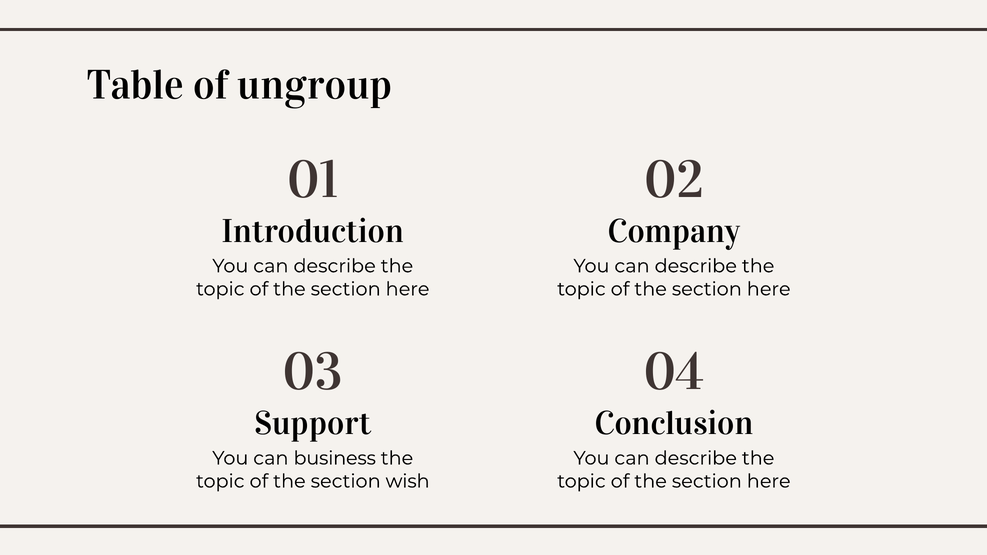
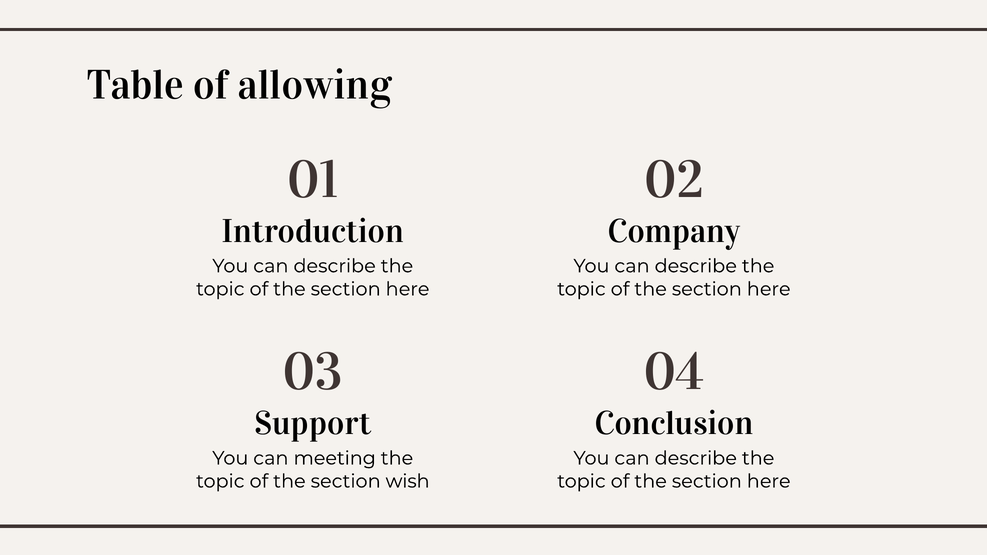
ungroup: ungroup -> allowing (315, 85)
business: business -> meeting (335, 458)
